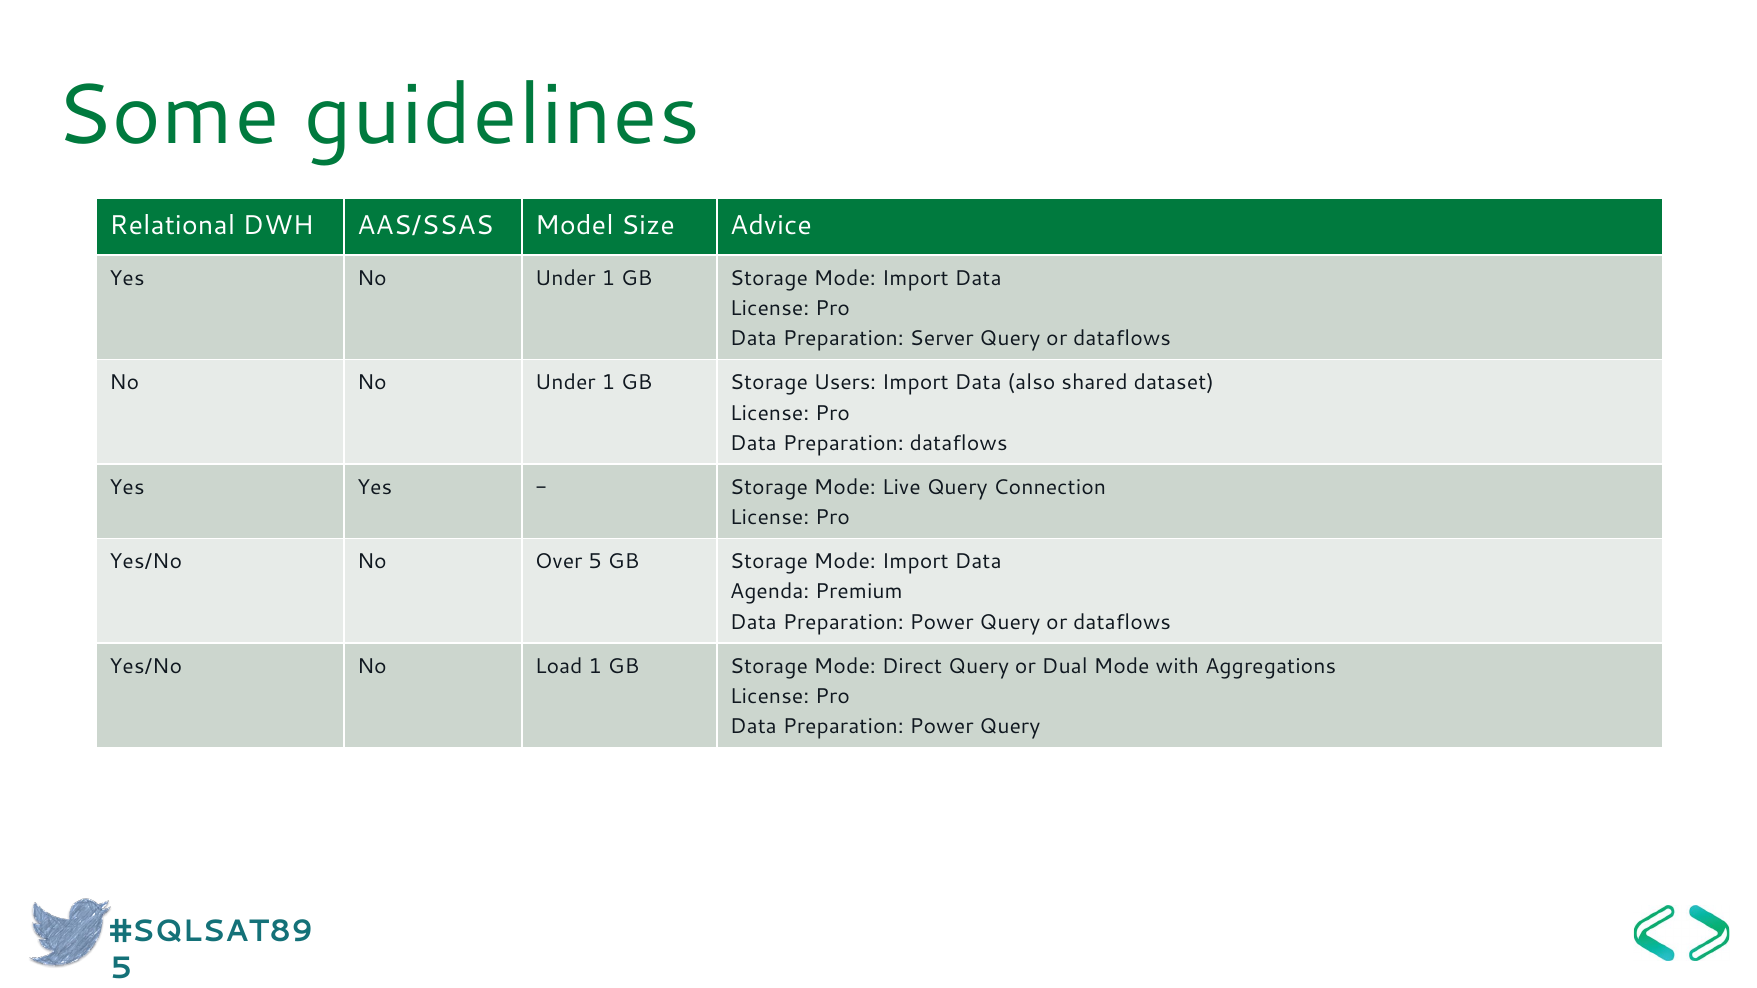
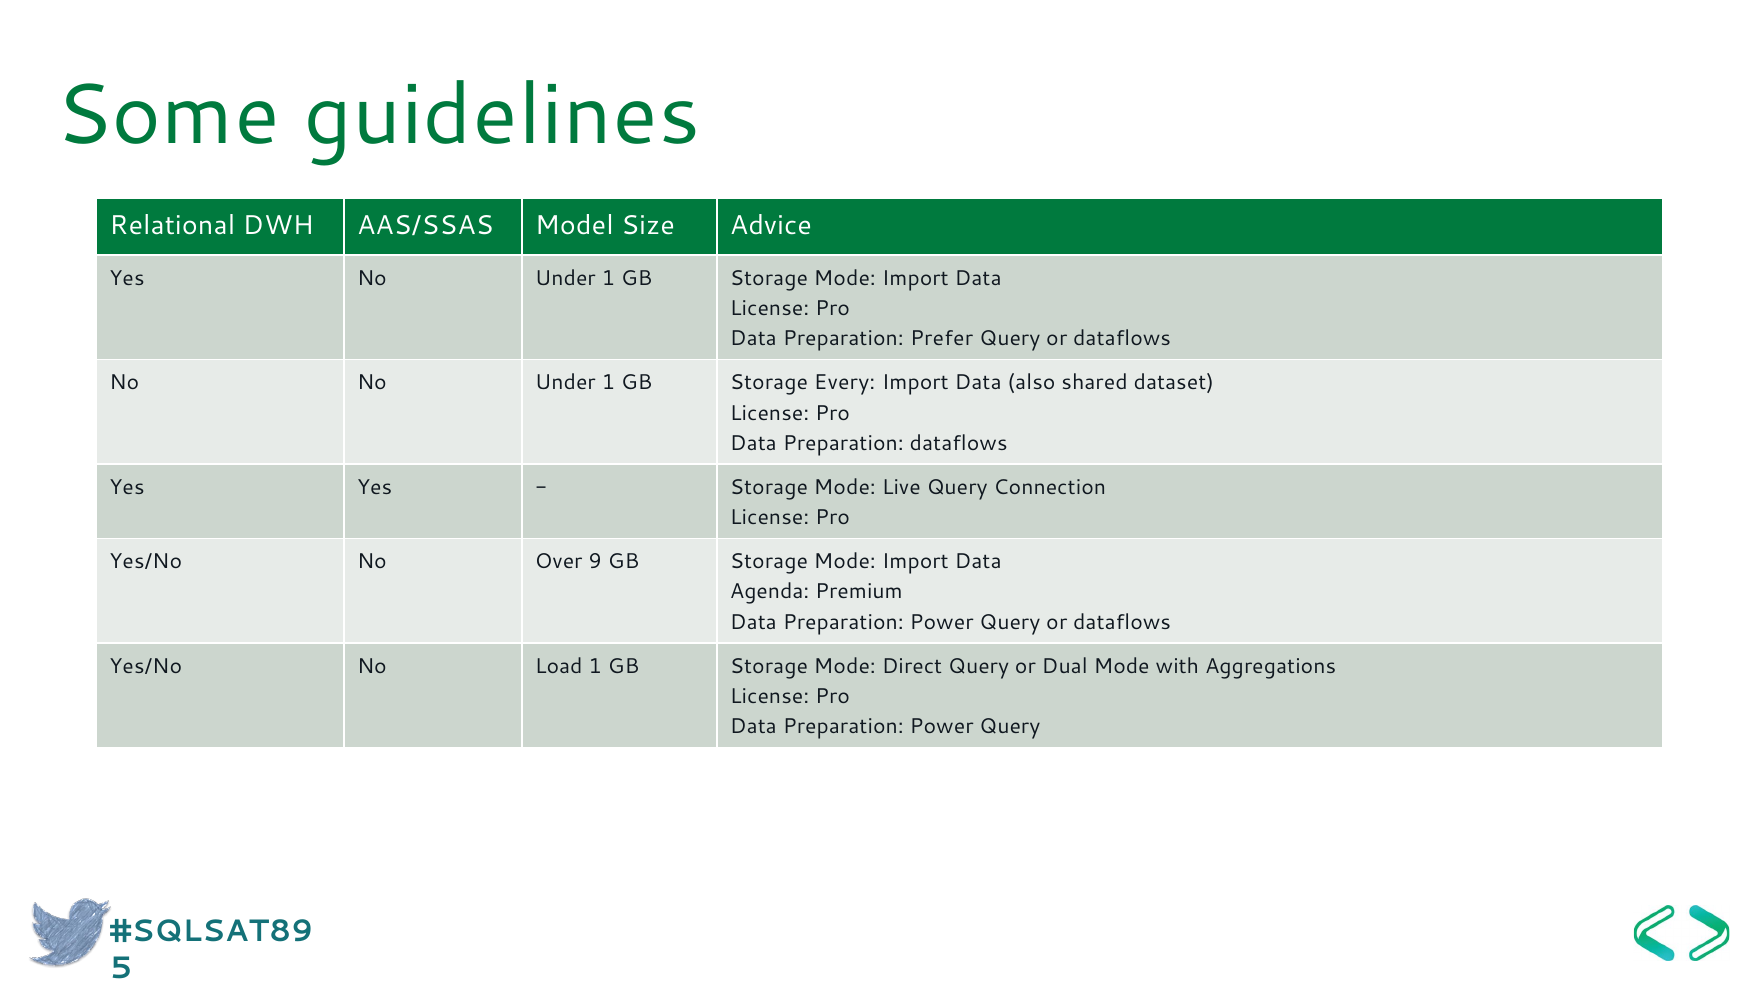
Server: Server -> Prefer (942, 339)
Users: Users -> Every (845, 383)
Over 5: 5 -> 9 (595, 562)
